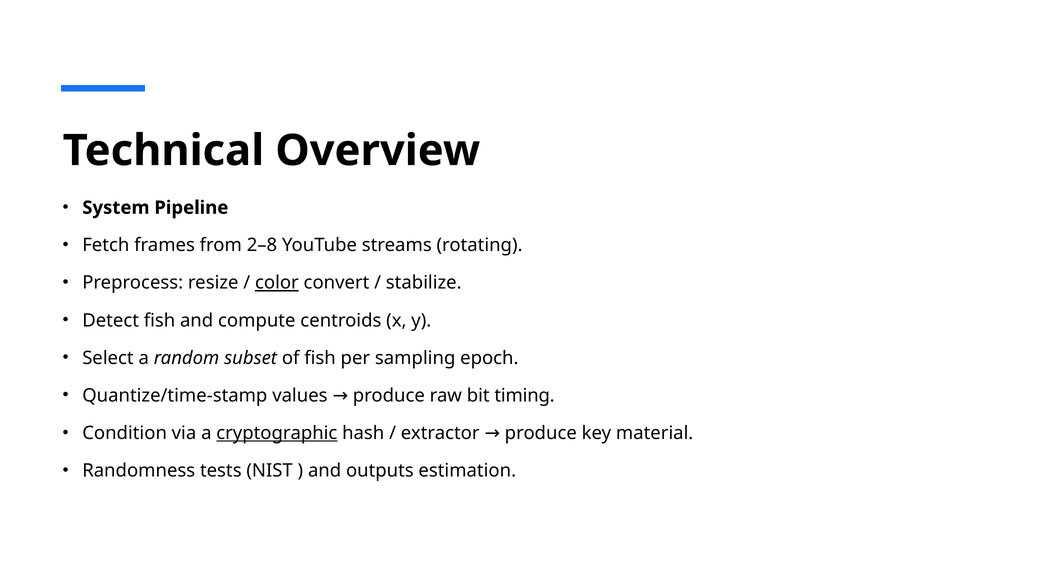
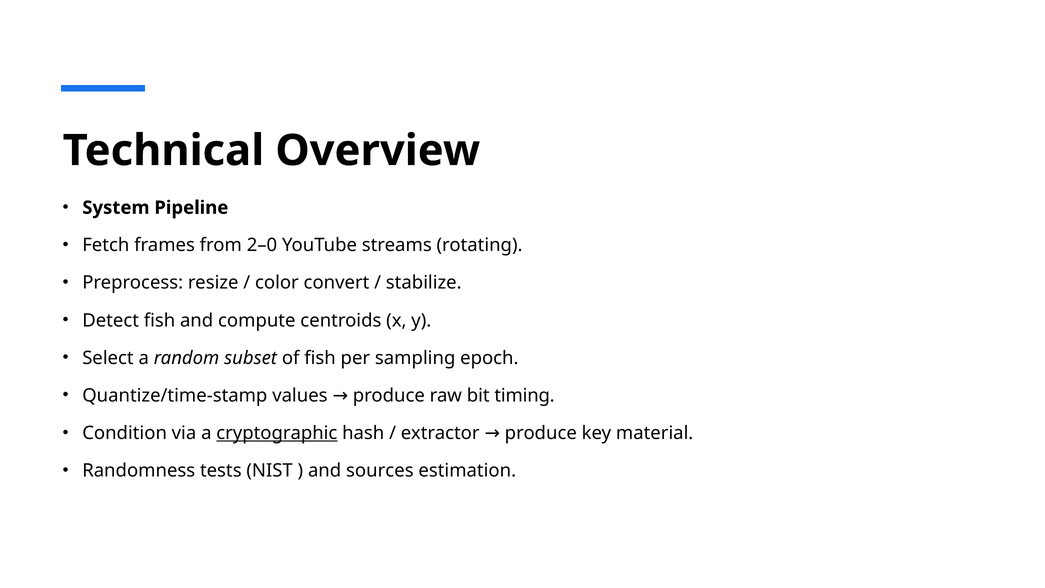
2–8: 2–8 -> 2–0 (262, 245)
color underline: present -> none (277, 283)
outputs: outputs -> sources (380, 470)
